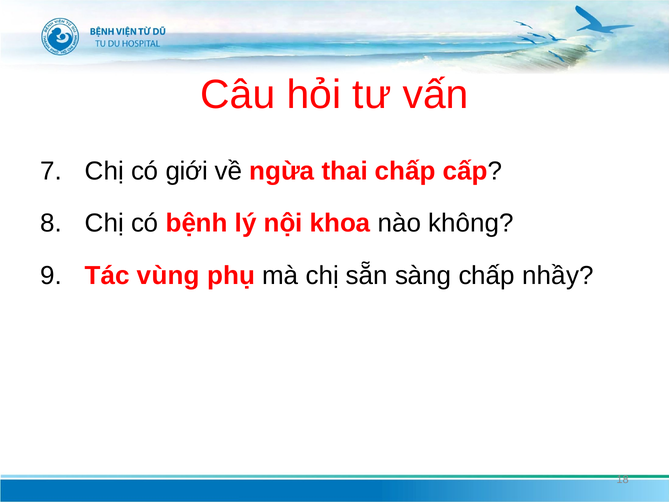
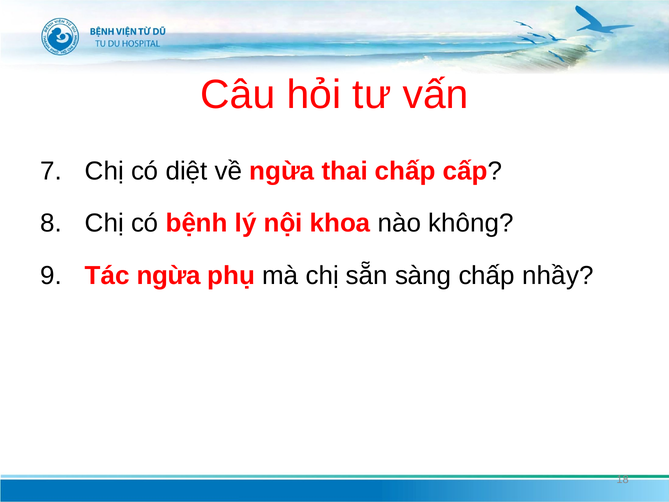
giới: giới -> diệt (187, 171)
Tác vùng: vùng -> ngừa (169, 275)
